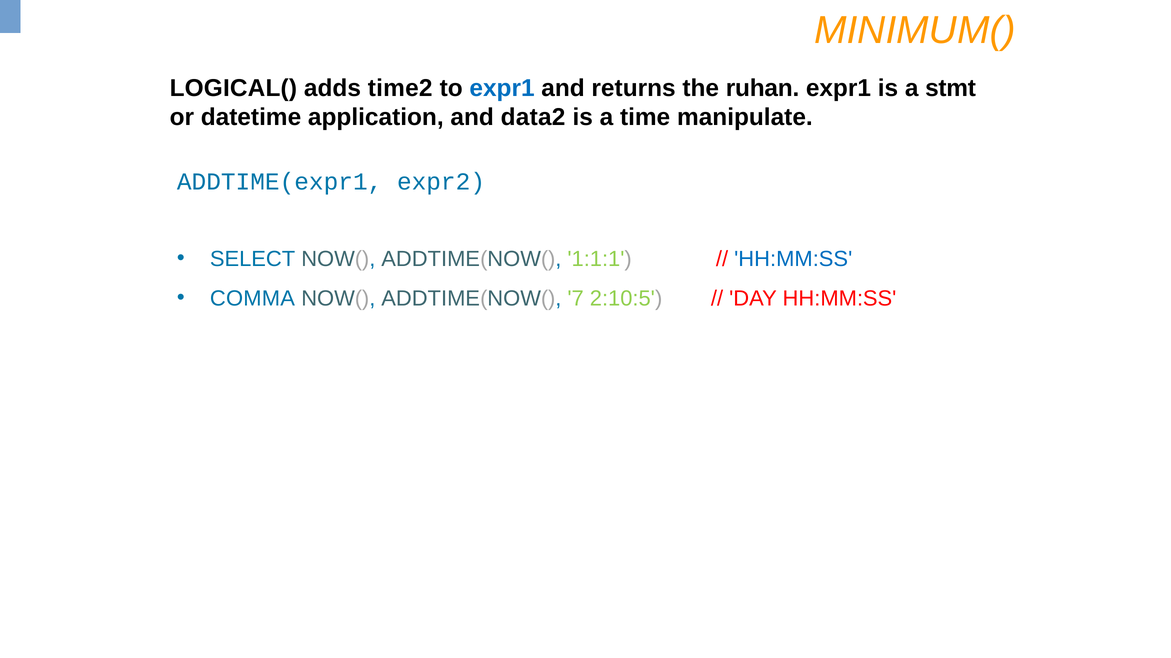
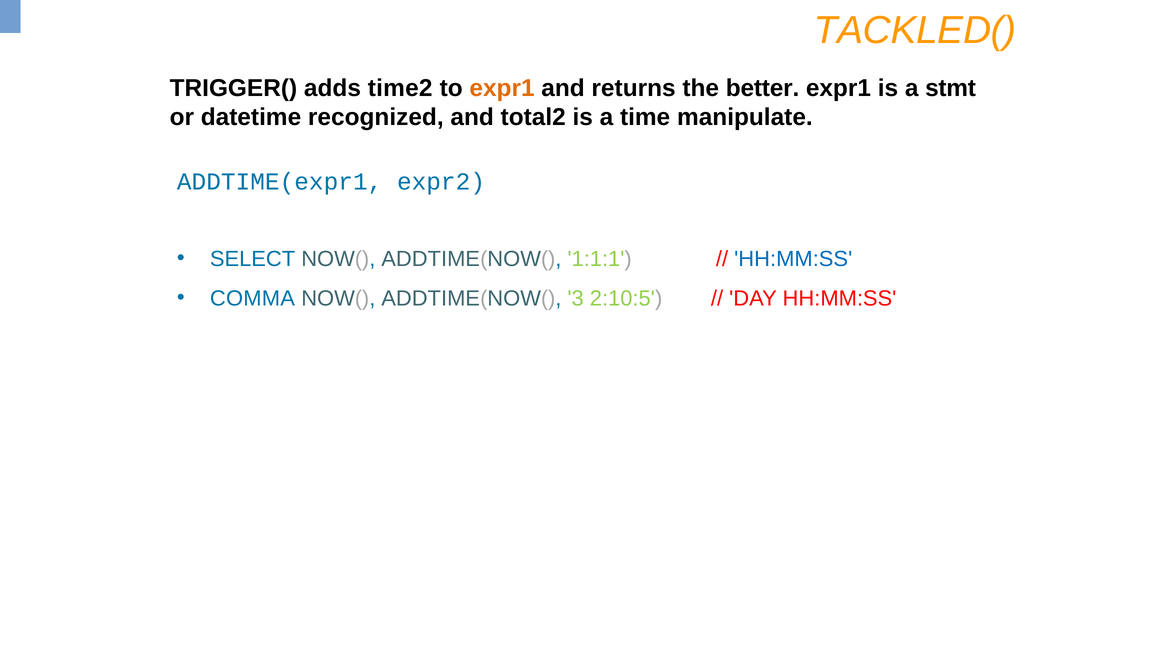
MINIMUM(: MINIMUM( -> TACKLED( (915, 30)
LOGICAL(: LOGICAL( -> TRIGGER( (233, 88)
expr1 colour: blue -> orange (502, 88)
ruhan: ruhan -> better (763, 88)
application: application -> recognized (376, 117)
data2: data2 -> total2 (533, 117)
7: 7 -> 3 (576, 299)
